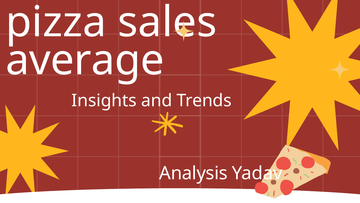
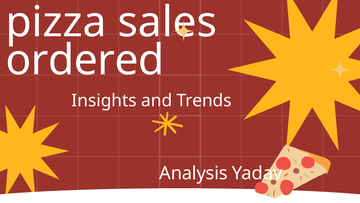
average: average -> ordered (85, 60)
